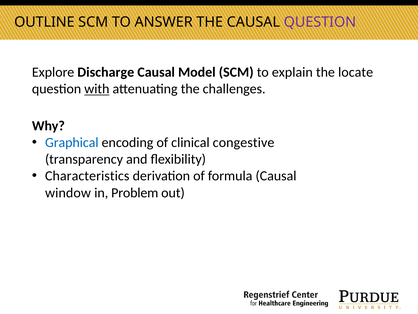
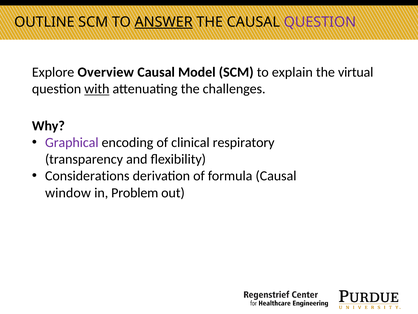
ANSWER underline: none -> present (164, 22)
Discharge: Discharge -> Overview (106, 72)
locate: locate -> virtual (356, 72)
Graphical colour: blue -> purple (72, 142)
congestive: congestive -> respiratory (244, 142)
Characteristics: Characteristics -> Considerations (87, 176)
